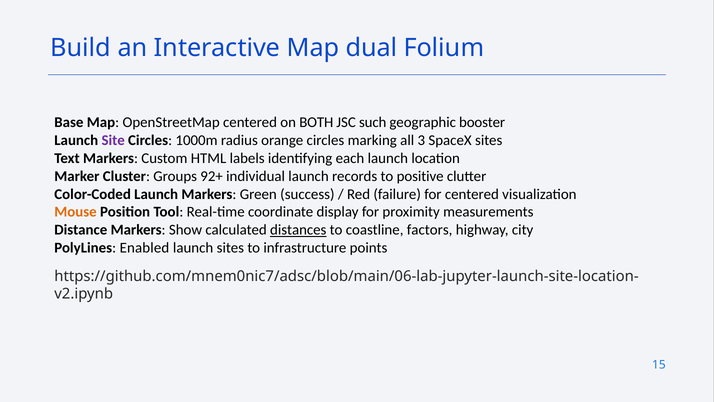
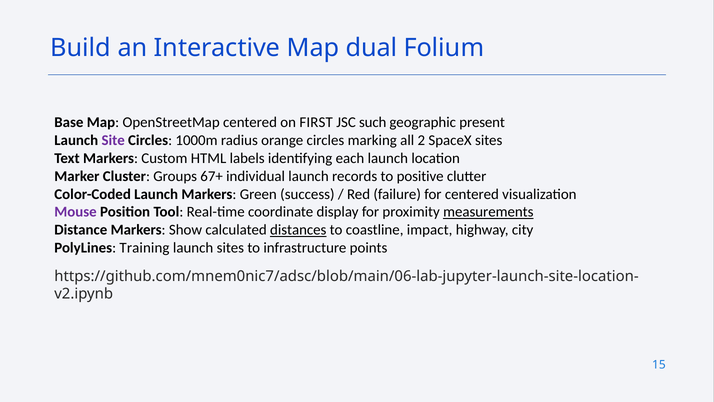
BOTH: BOTH -> FIRST (316, 122)
booster: booster -> present (482, 122)
3: 3 -> 2 (421, 140)
92+: 92+ -> 67+ (212, 176)
Mouse colour: orange -> purple (76, 212)
measurements underline: none -> present (488, 212)
factors: factors -> impact (430, 230)
Enabled: Enabled -> Training (144, 248)
